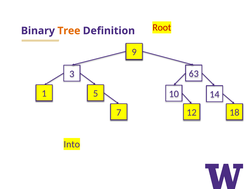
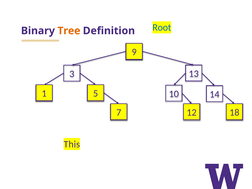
Root colour: red -> blue (162, 27)
63: 63 -> 13 (194, 74)
Into: Into -> This (72, 144)
